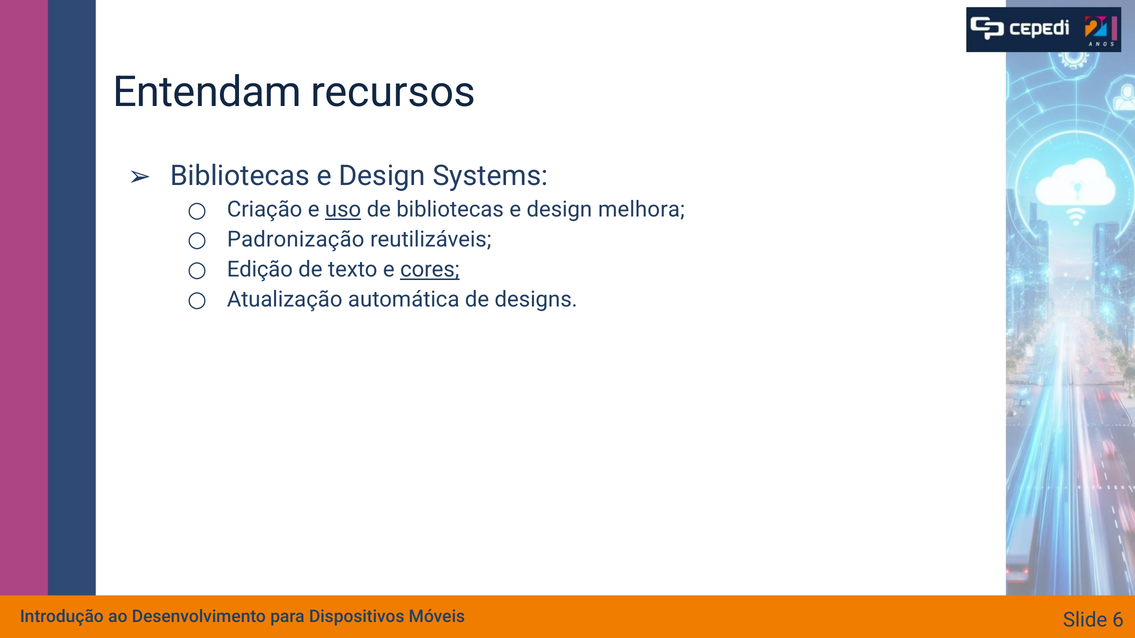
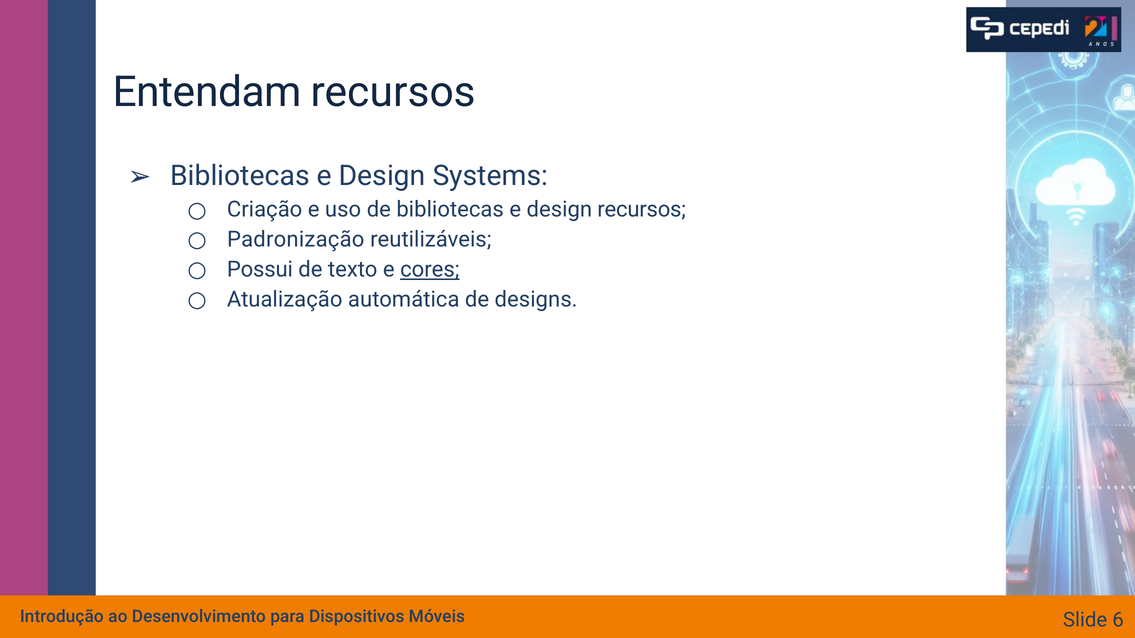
uso underline: present -> none (343, 210)
design melhora: melhora -> recursos (642, 210)
Edição: Edição -> Possui (260, 270)
